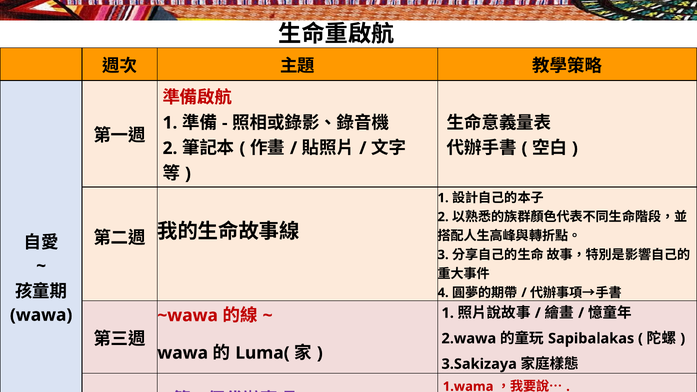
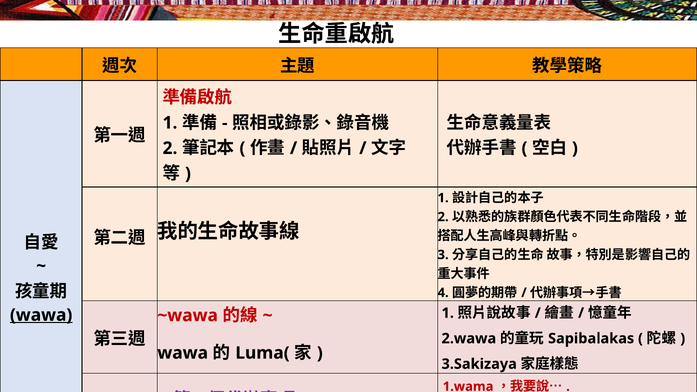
wawa underline: none -> present (41, 315)
